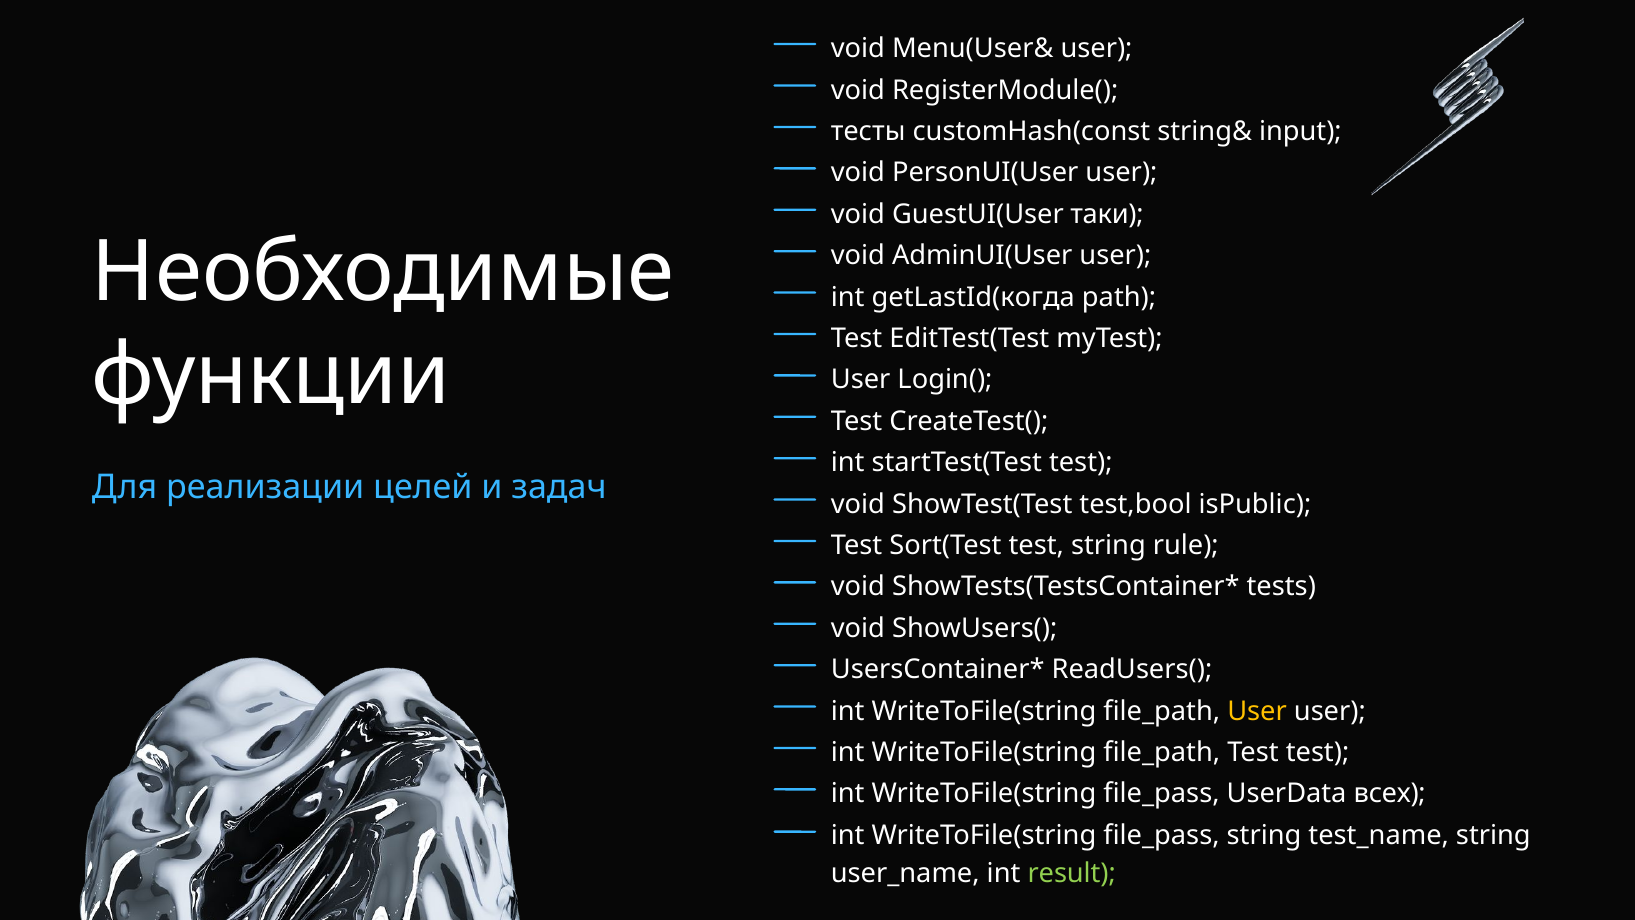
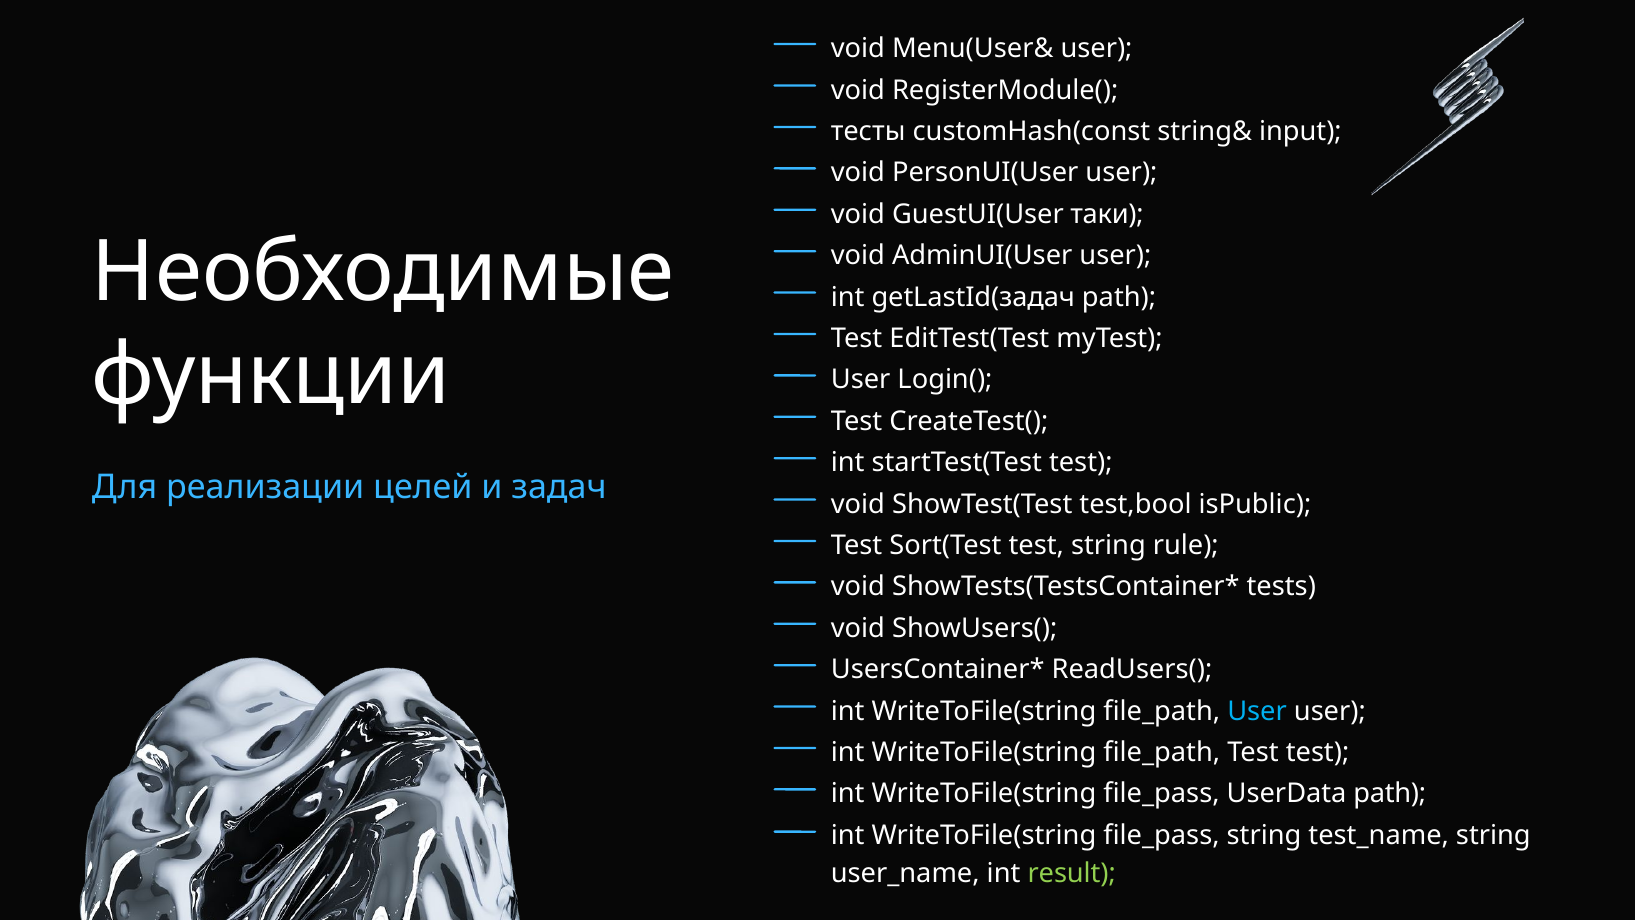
getLastId(когда: getLastId(когда -> getLastId(задач (973, 297)
User colour: yellow -> light blue (1257, 711)
UserData всех: всех -> path (1390, 794)
